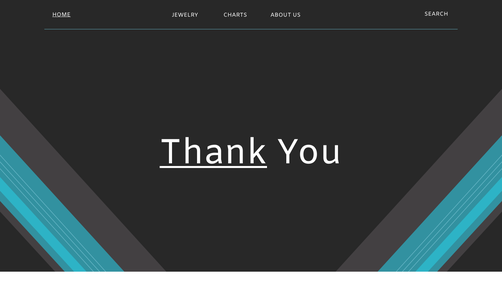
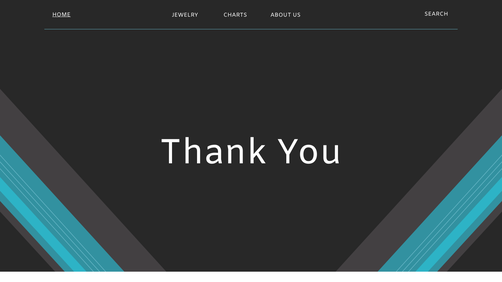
Thank underline: present -> none (213, 152)
